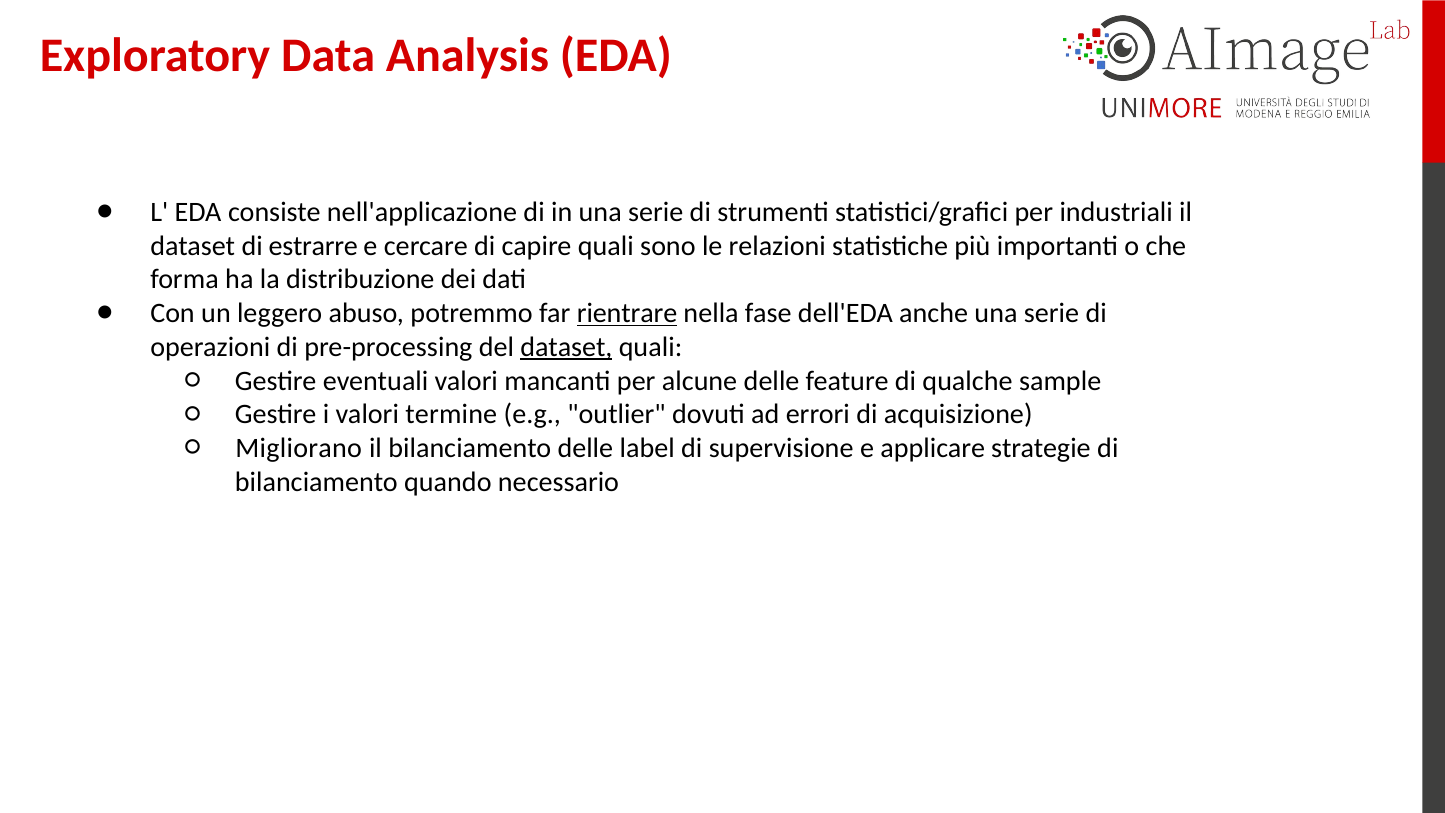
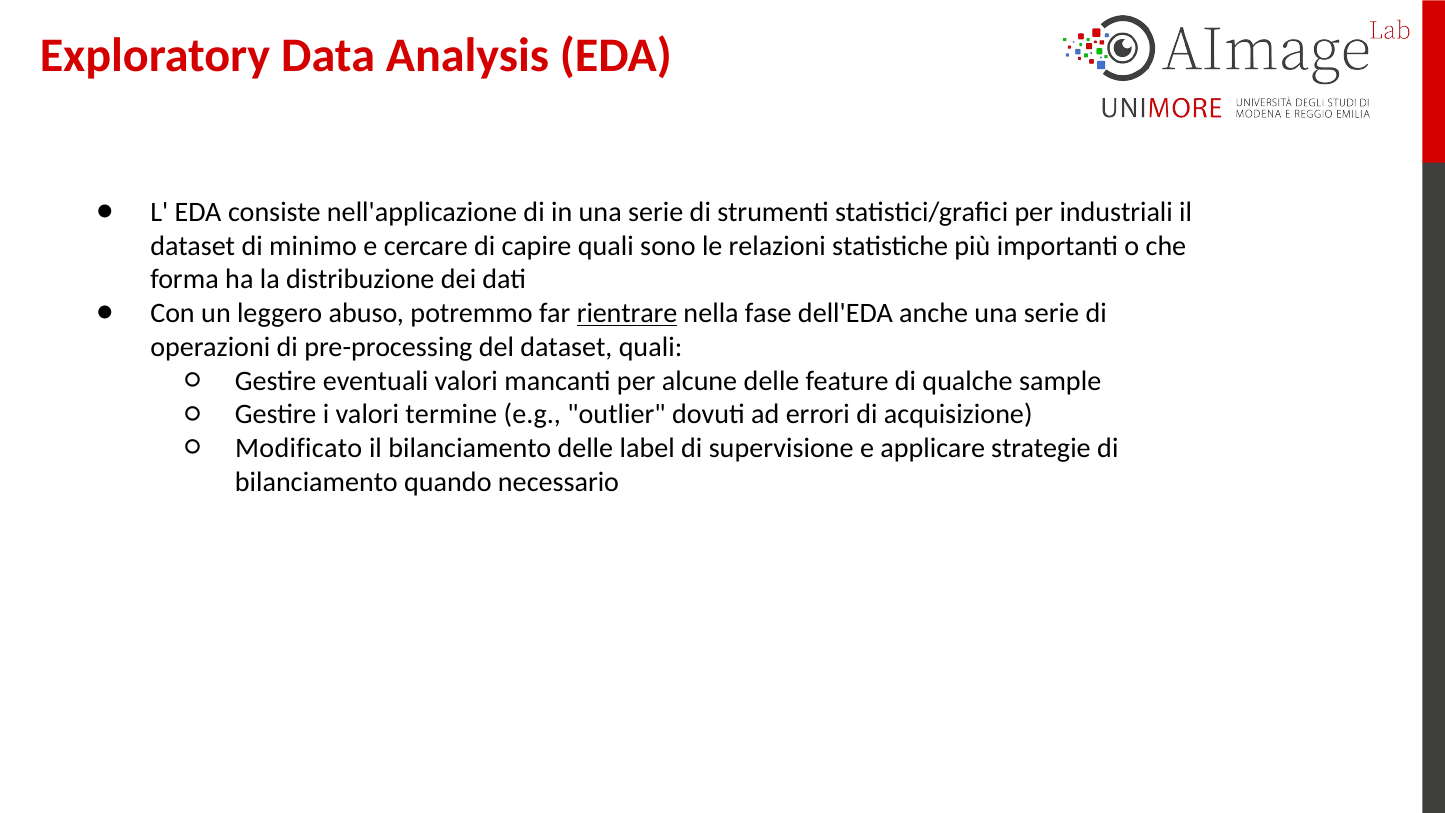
estrarre: estrarre -> minimo (313, 246)
dataset underline: present -> none (566, 347)
Migliorano: Migliorano -> Modificato (299, 448)
